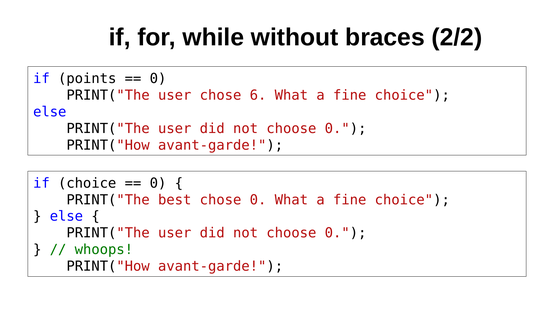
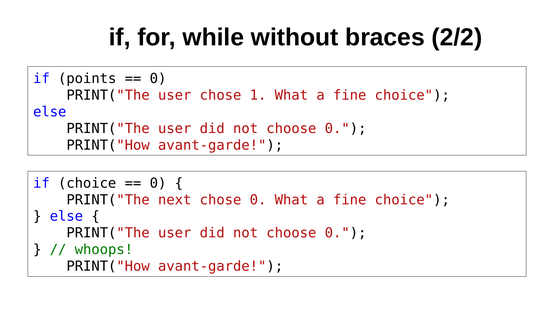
6: 6 -> 1 (258, 95)
best: best -> next (175, 200)
